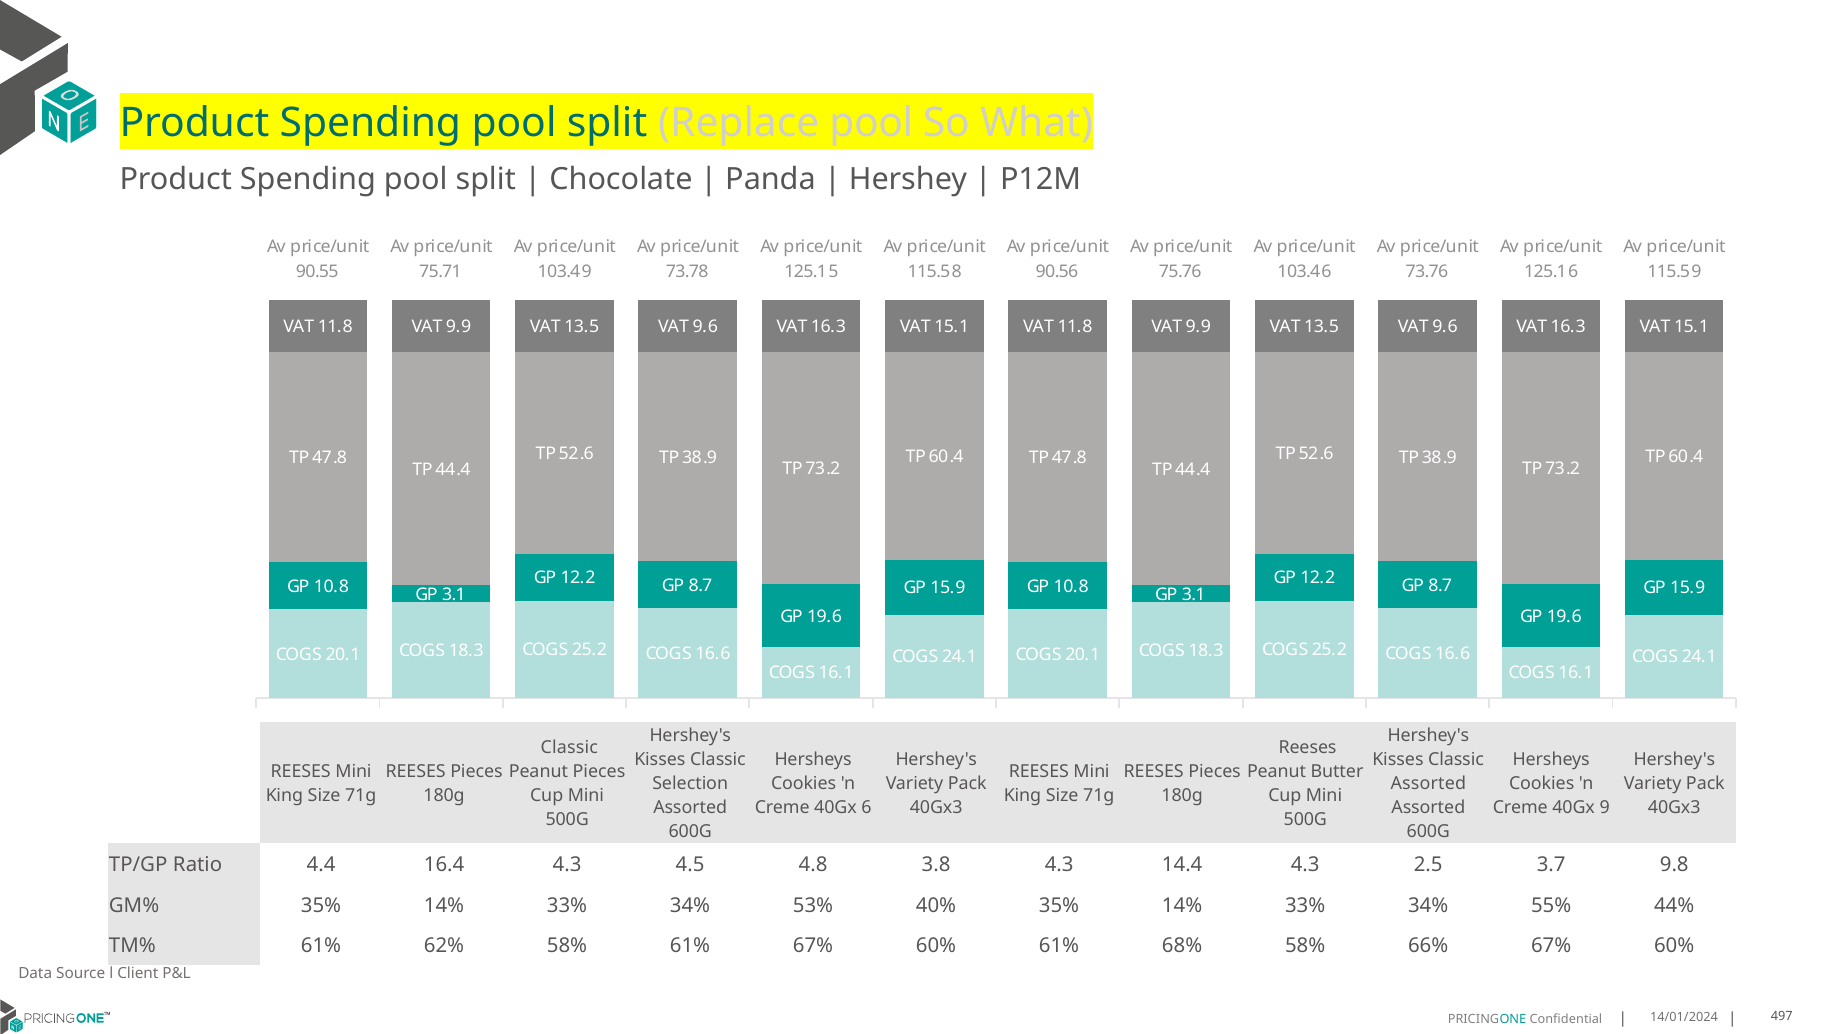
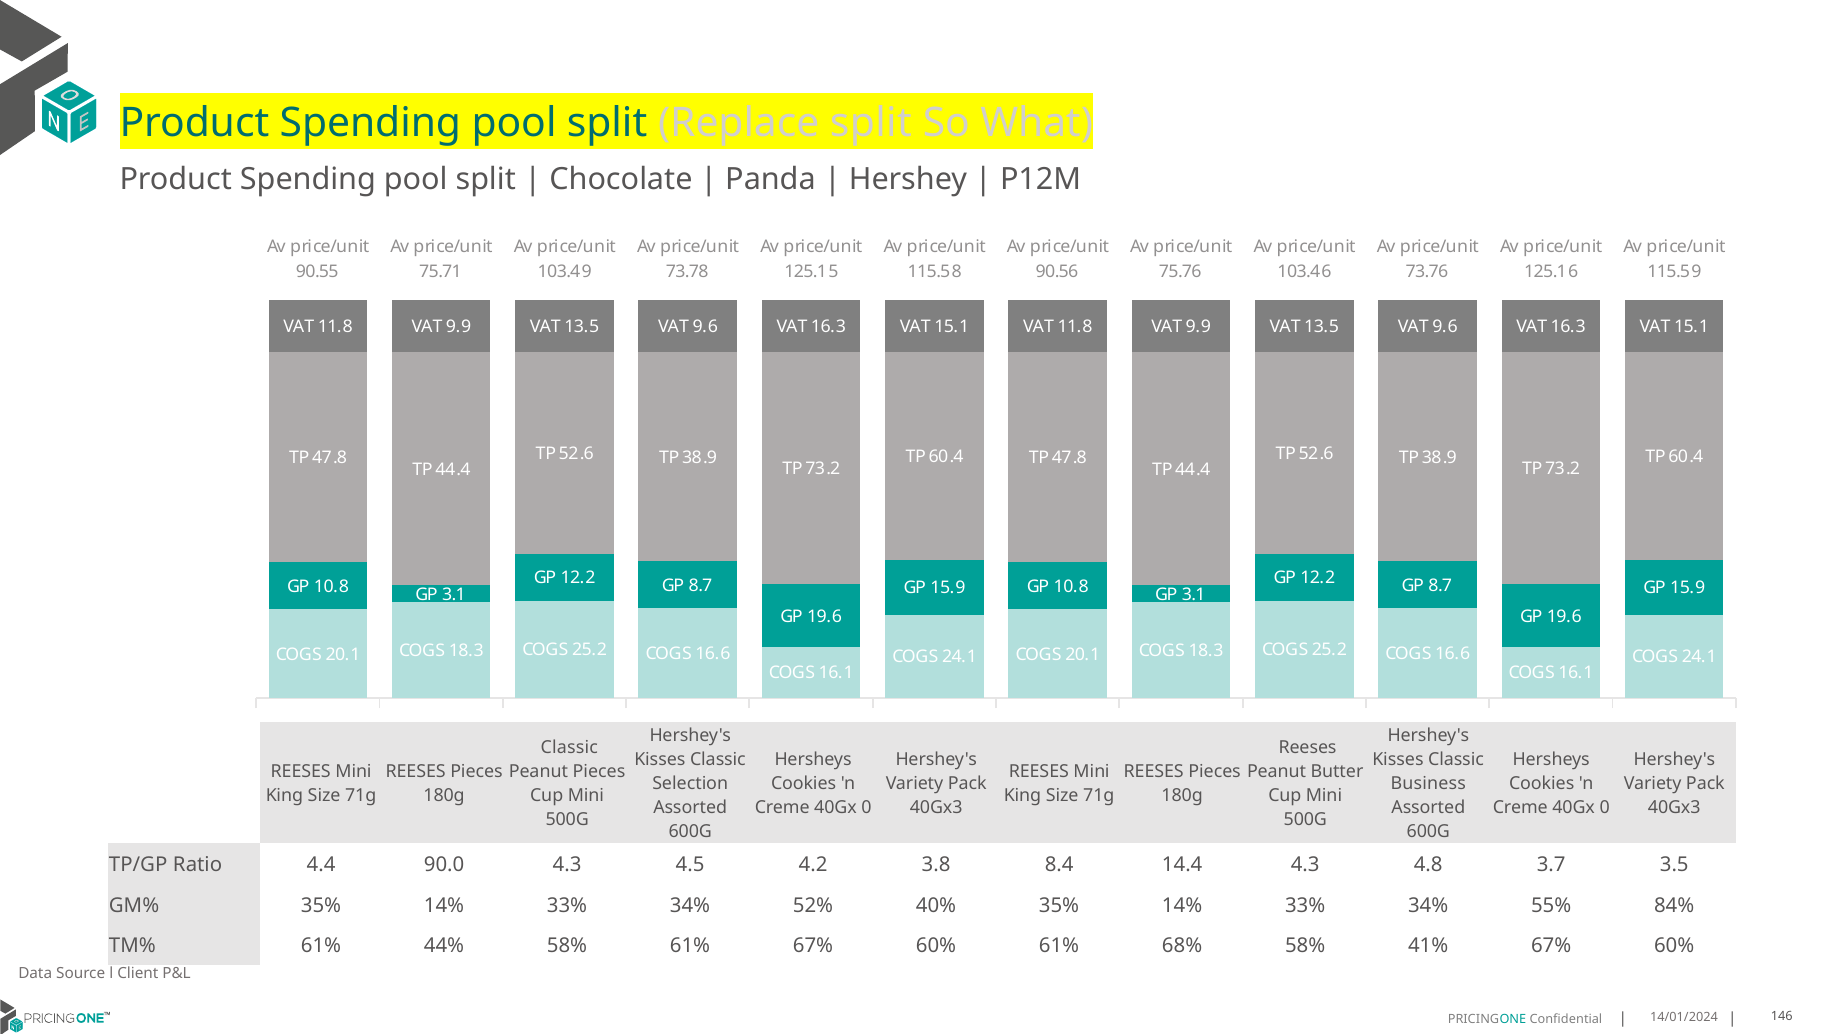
Replace pool: pool -> split (871, 124)
Assorted: Assorted -> Business (1428, 784)
6: 6 -> 0 (867, 808)
9: 9 -> 0 (1605, 808)
16.4: 16.4 -> 90.0 (444, 865)
4.8: 4.8 -> 4.2 (813, 865)
3.8 4.3: 4.3 -> 8.4 (1059, 865)
2.5: 2.5 -> 4.8 (1428, 865)
9.8: 9.8 -> 3.5 (1674, 865)
53%: 53% -> 52% (813, 905)
44%: 44% -> 84% (1674, 905)
62%: 62% -> 44% (444, 946)
66%: 66% -> 41% (1428, 946)
497: 497 -> 146 (1782, 1017)
